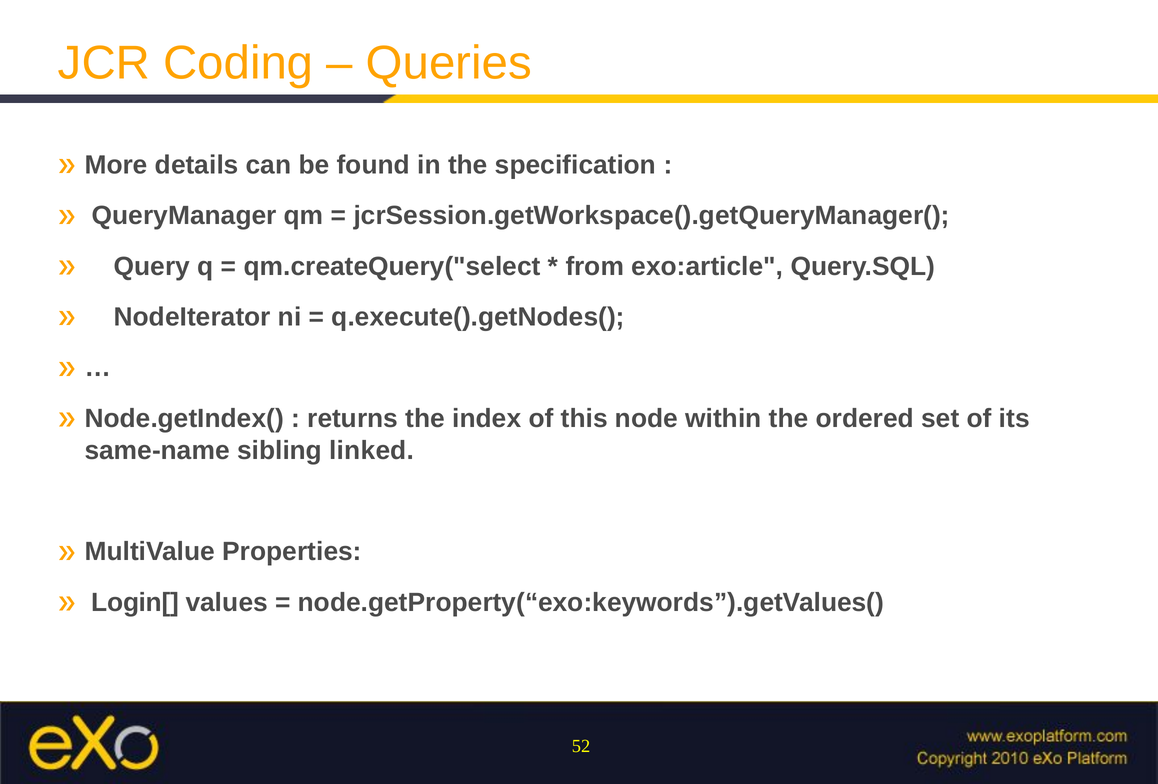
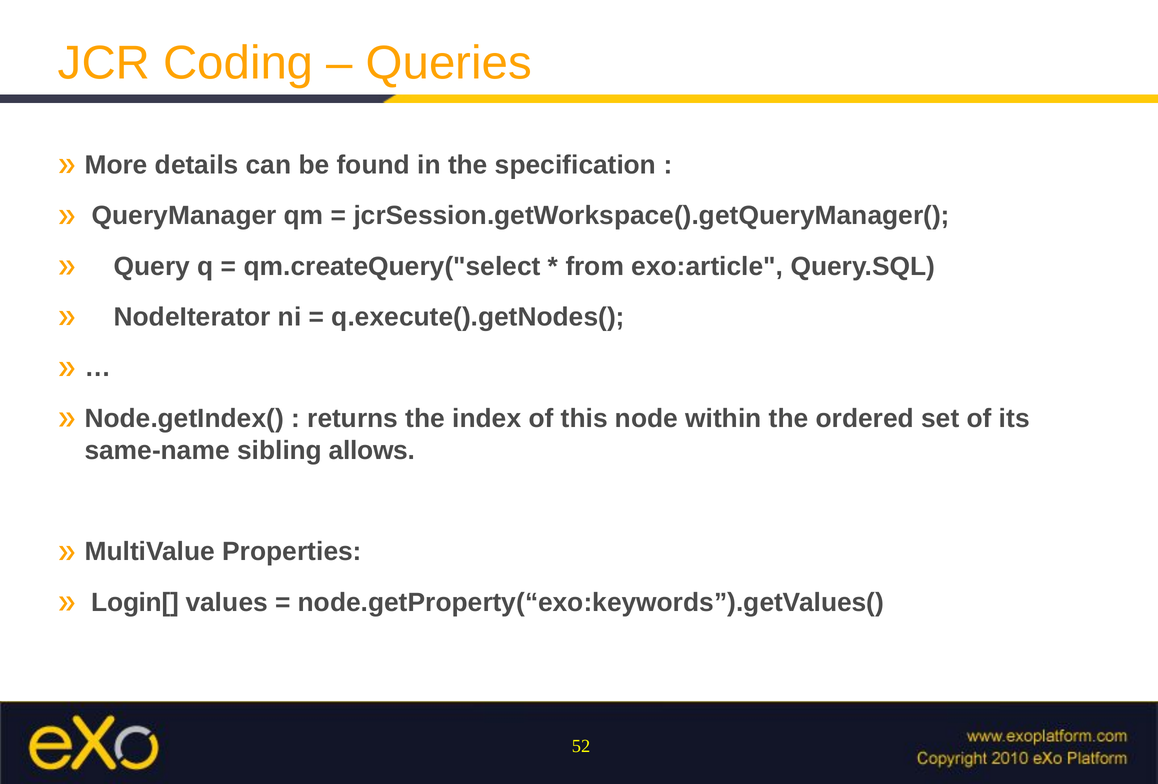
linked: linked -> allows (372, 451)
